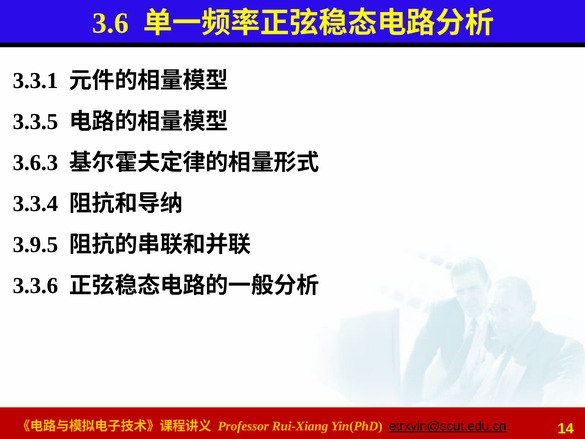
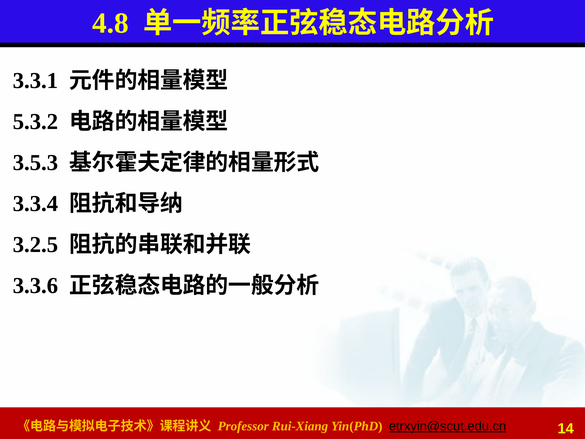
3.6: 3.6 -> 4.8 (110, 23)
3.3.5: 3.3.5 -> 5.3.2 (35, 122)
3.6.3: 3.6.3 -> 3.5.3 (35, 163)
3.9.5: 3.9.5 -> 3.2.5 (35, 245)
